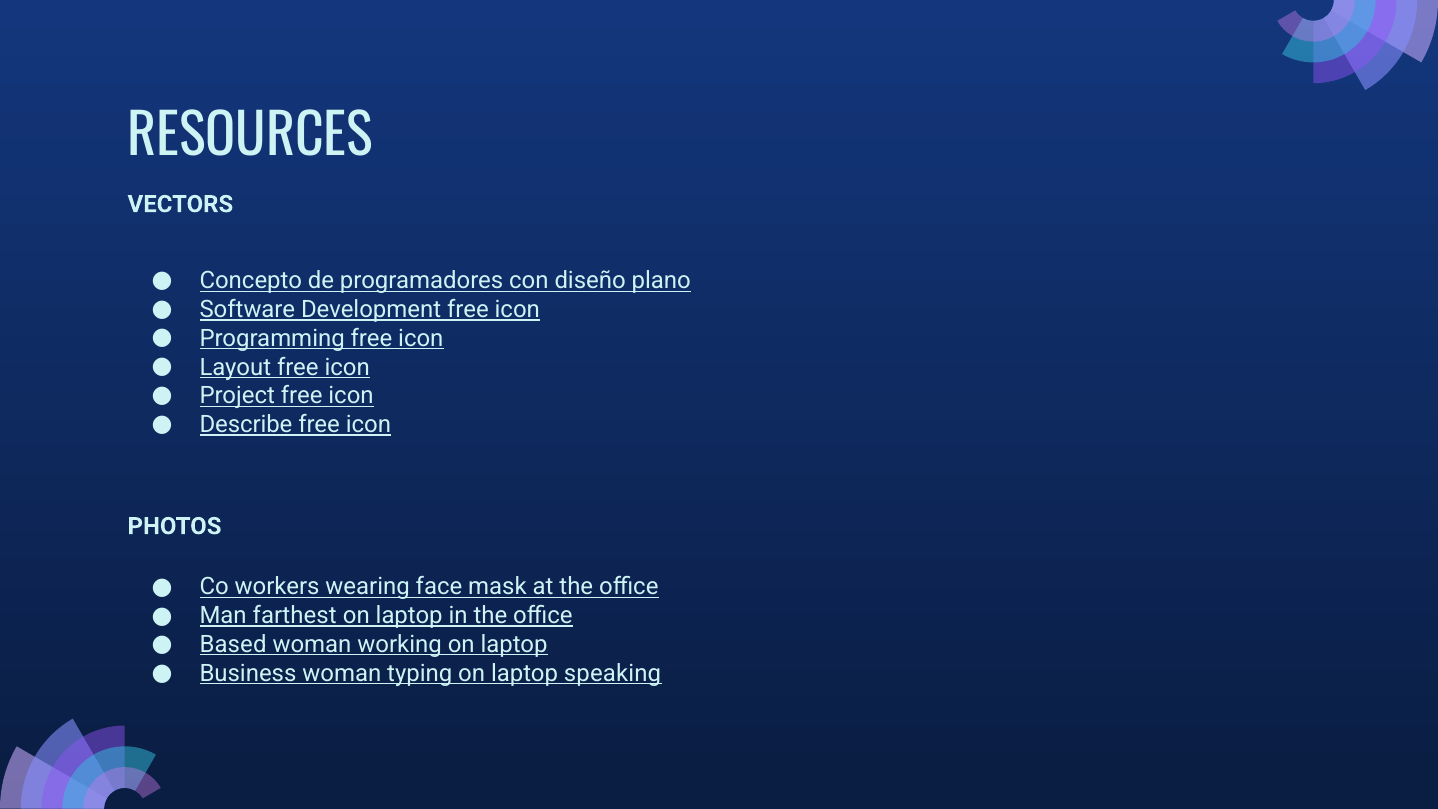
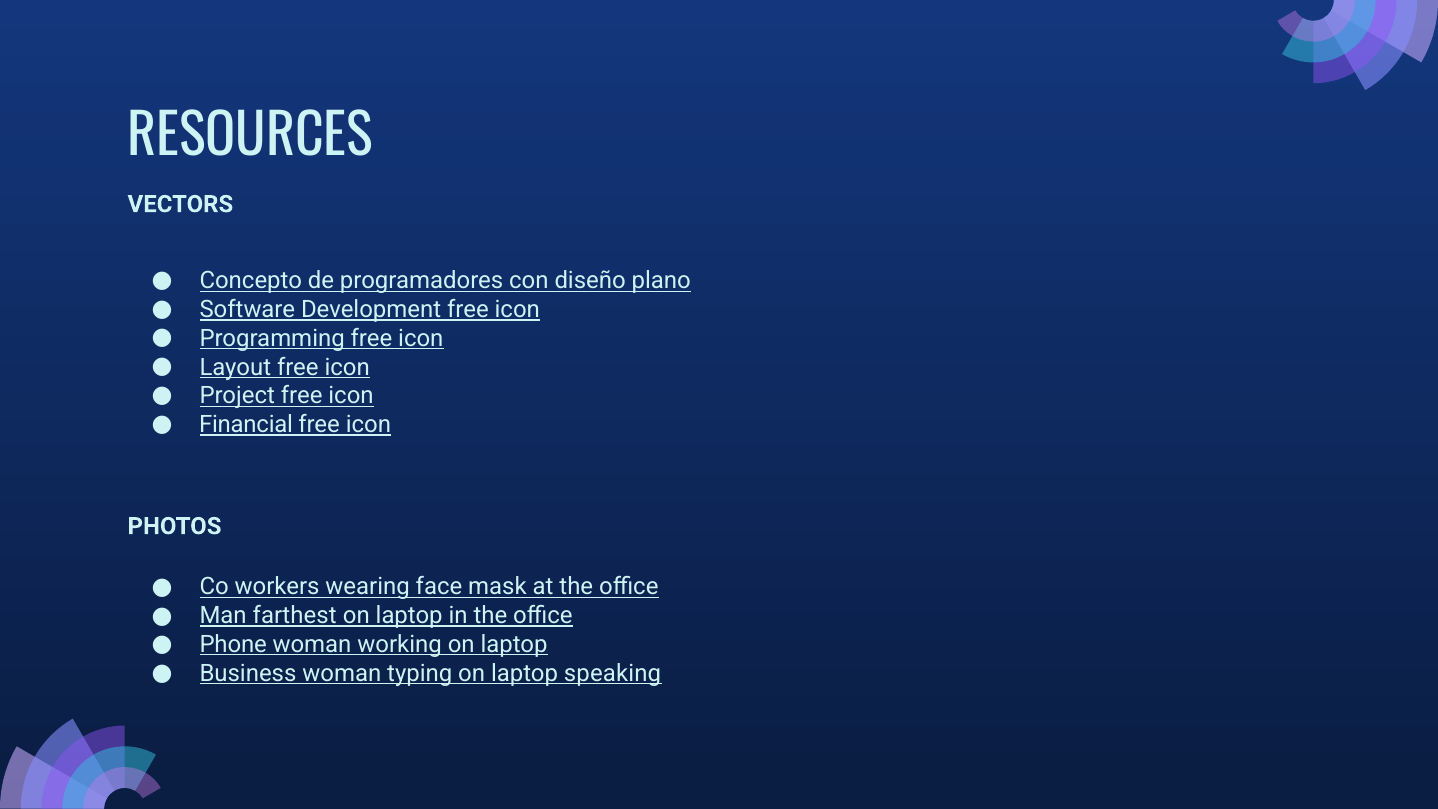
Describe: Describe -> Financial (246, 425)
Based: Based -> Phone (233, 644)
